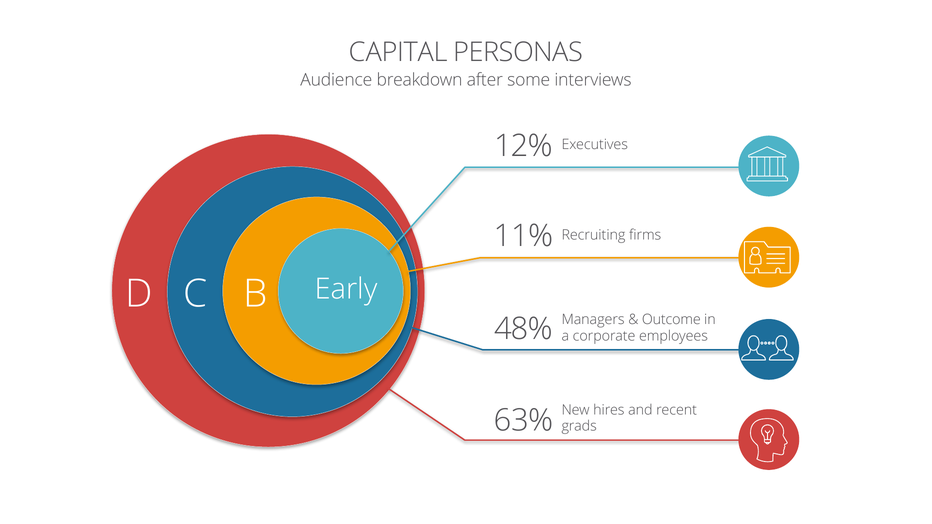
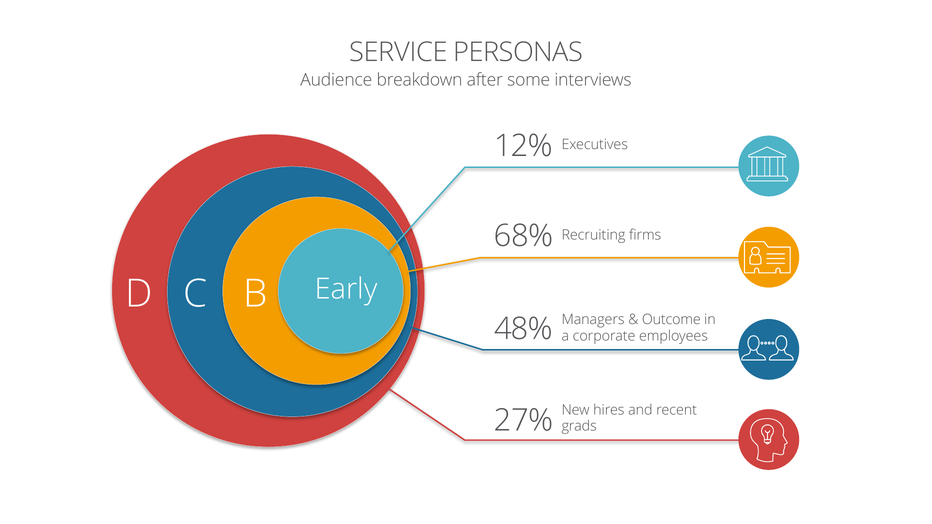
CAPITAL: CAPITAL -> SERVICE (398, 52)
11%: 11% -> 68% (524, 236)
63%: 63% -> 27% (524, 420)
